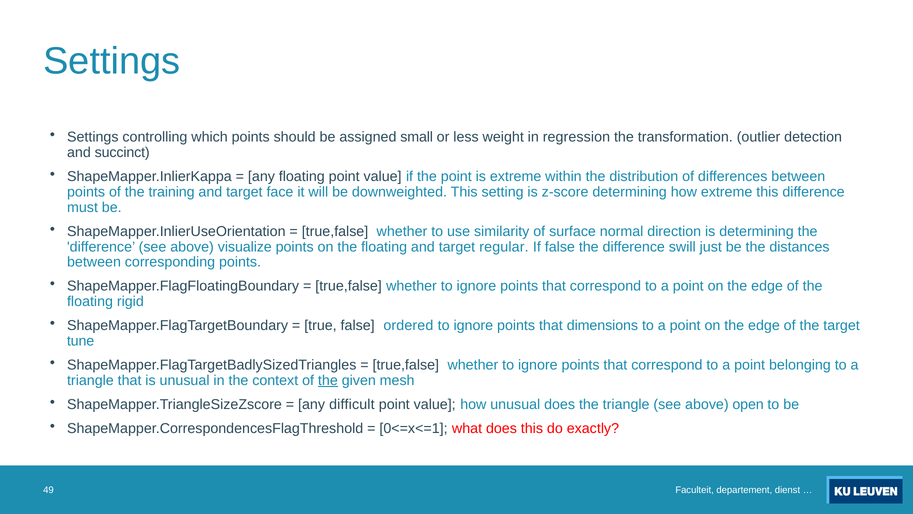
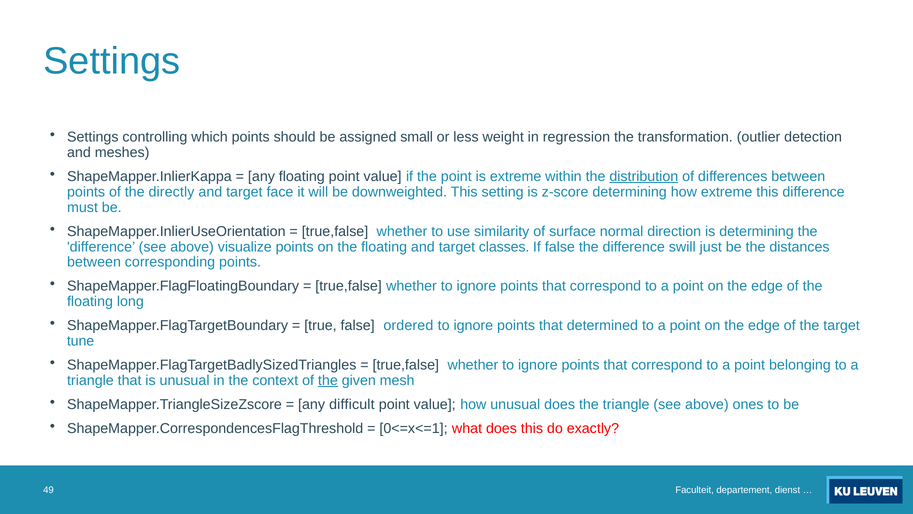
succinct: succinct -> meshes (122, 152)
distribution underline: none -> present (644, 176)
training: training -> directly (171, 192)
regular: regular -> classes (504, 247)
rigid: rigid -> long (130, 301)
dimensions: dimensions -> determined (602, 325)
open: open -> ones (748, 404)
